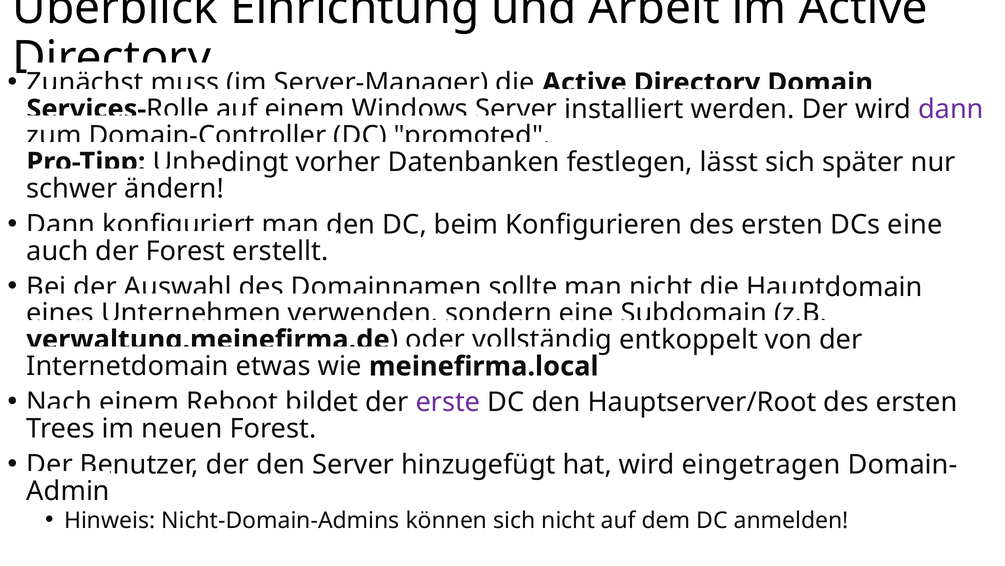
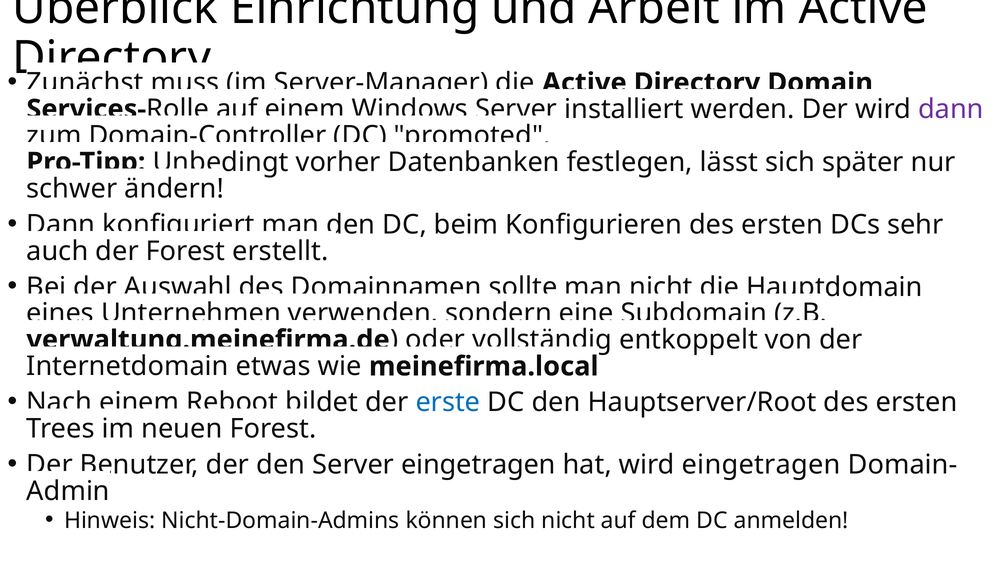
DCs eine: eine -> sehr (915, 224)
erste colour: purple -> blue (448, 402)
Server hinzugefügt: hinzugefügt -> eingetragen (478, 464)
